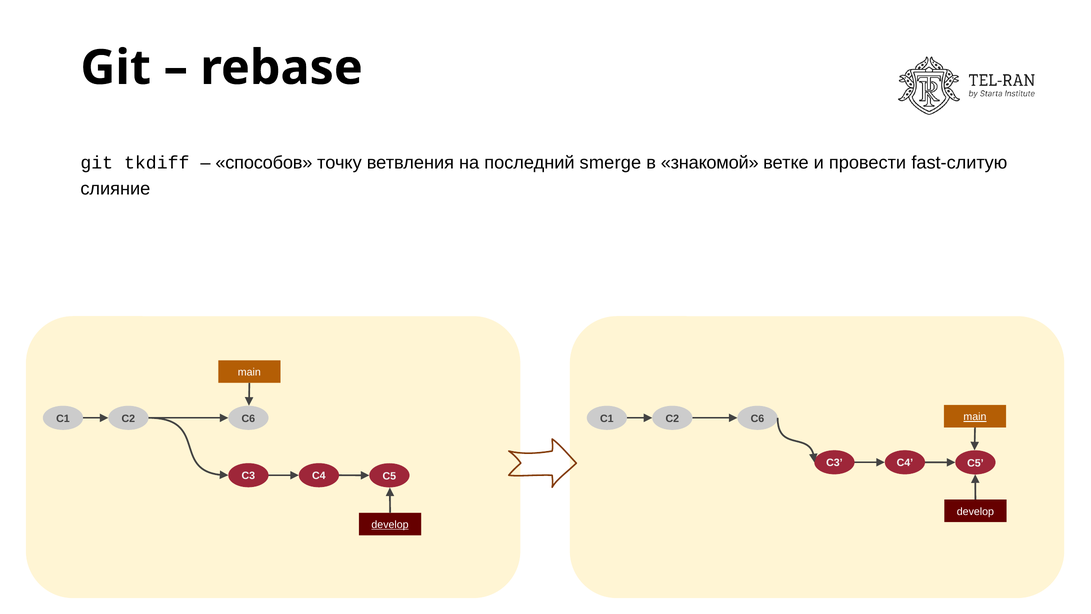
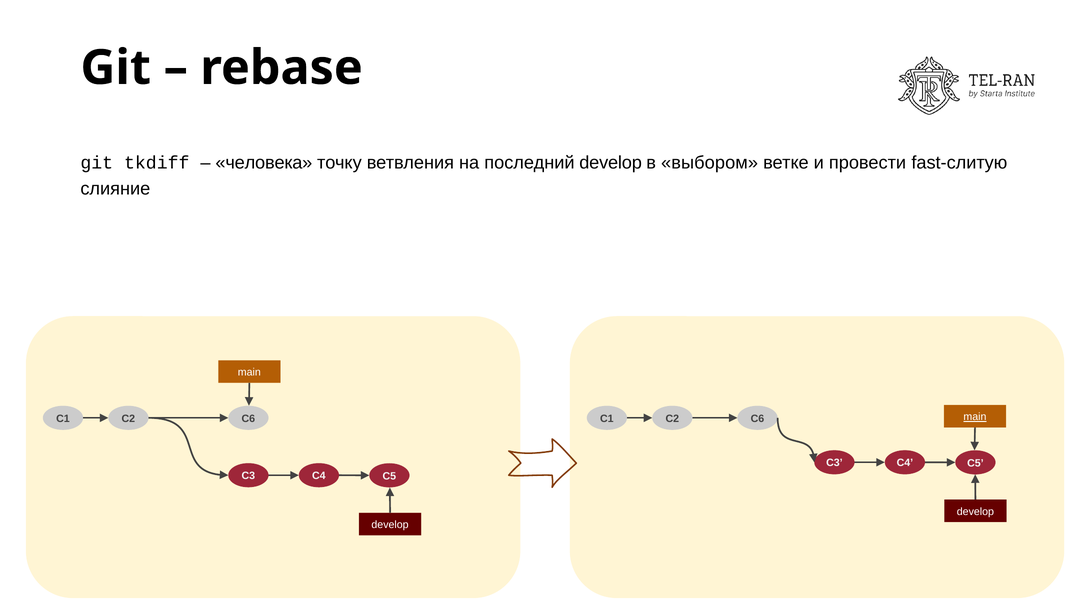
способов: способов -> человека (264, 163)
последний smerge: smerge -> develop (611, 163)
знакомой: знакомой -> выбором (710, 163)
develop underline: present -> none (390, 525)
